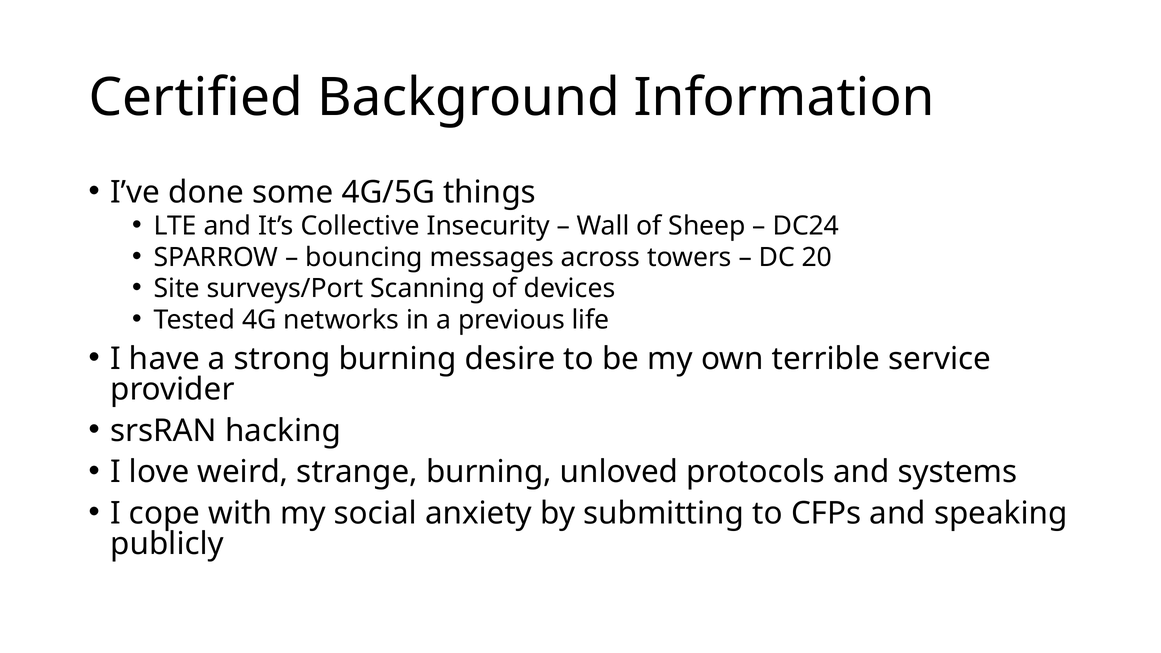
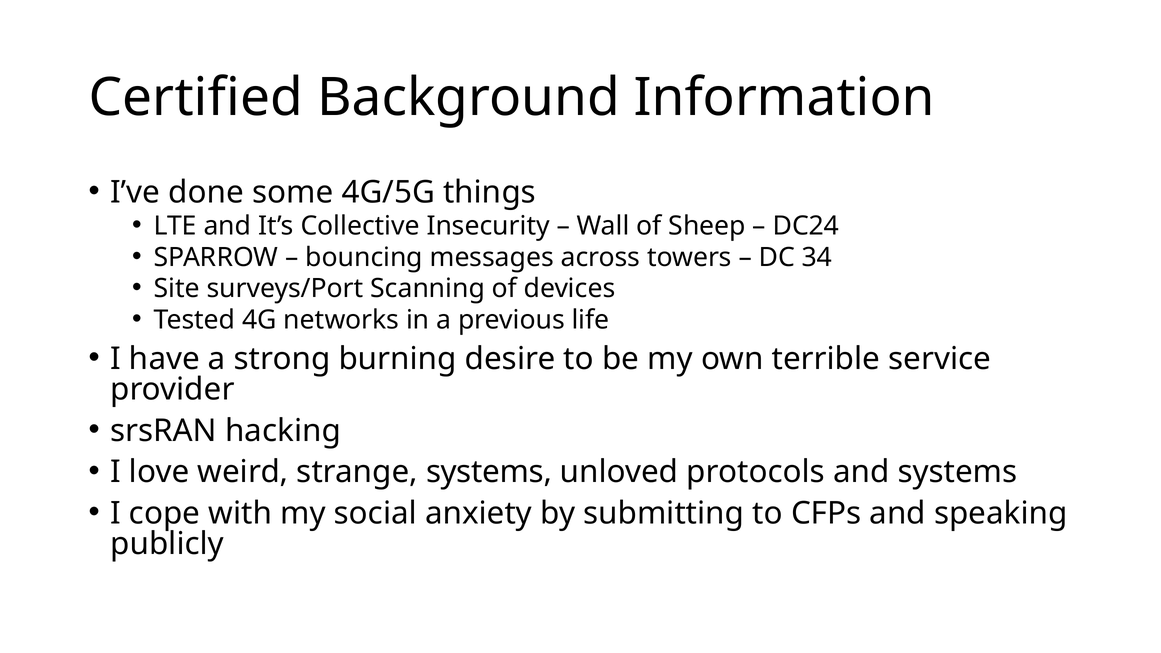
20: 20 -> 34 (817, 257)
strange burning: burning -> systems (489, 472)
